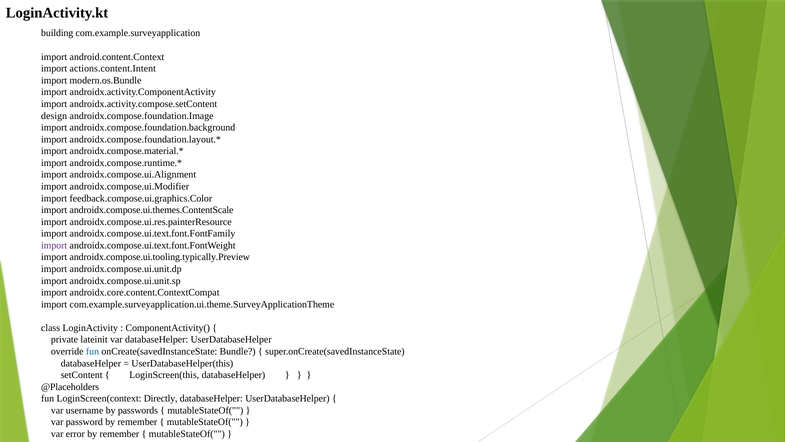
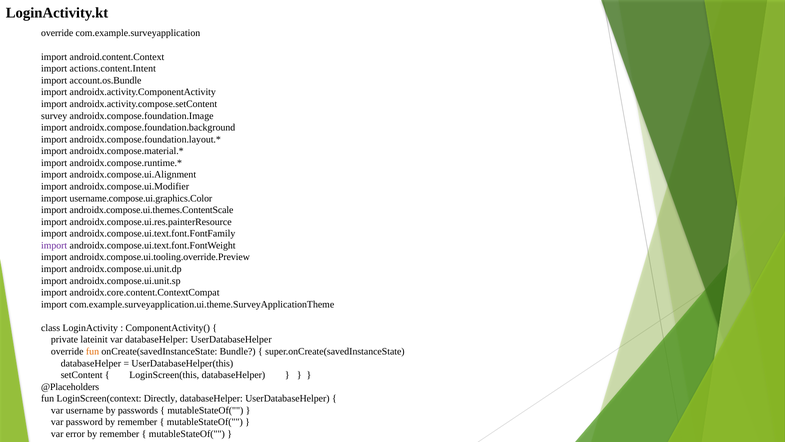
building: building -> override (57, 33)
modern.os.Bundle: modern.os.Bundle -> account.os.Bundle (106, 80)
design: design -> survey (54, 116)
feedback.compose.ui.graphics.Color: feedback.compose.ui.graphics.Color -> username.compose.ui.graphics.Color (141, 198)
androidx.compose.ui.tooling.typically.Preview: androidx.compose.ui.tooling.typically.Preview -> androidx.compose.ui.tooling.override.Preview (160, 257)
fun colour: blue -> orange (93, 351)
